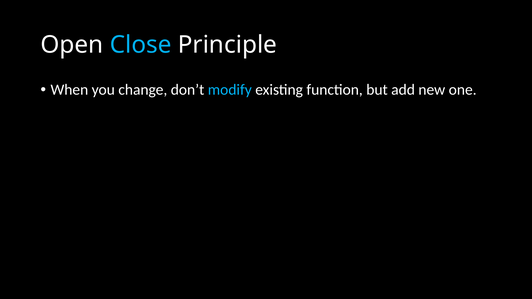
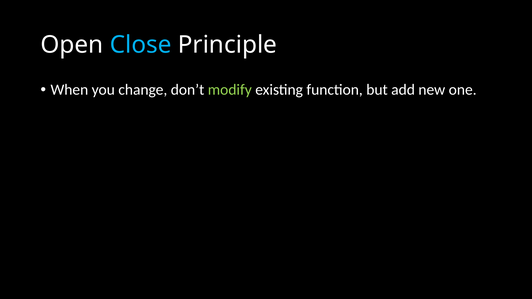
modify colour: light blue -> light green (230, 90)
